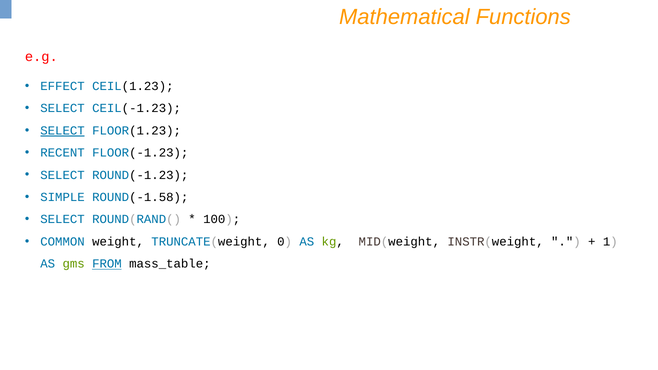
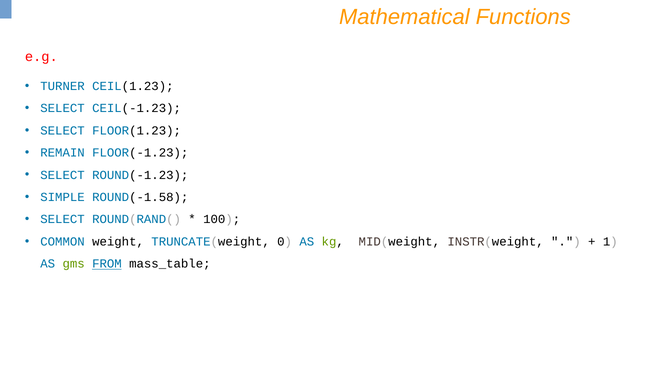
EFFECT: EFFECT -> TURNER (63, 86)
SELECT underline: present -> none (63, 131)
RECENT: RECENT -> REMAIN (63, 153)
